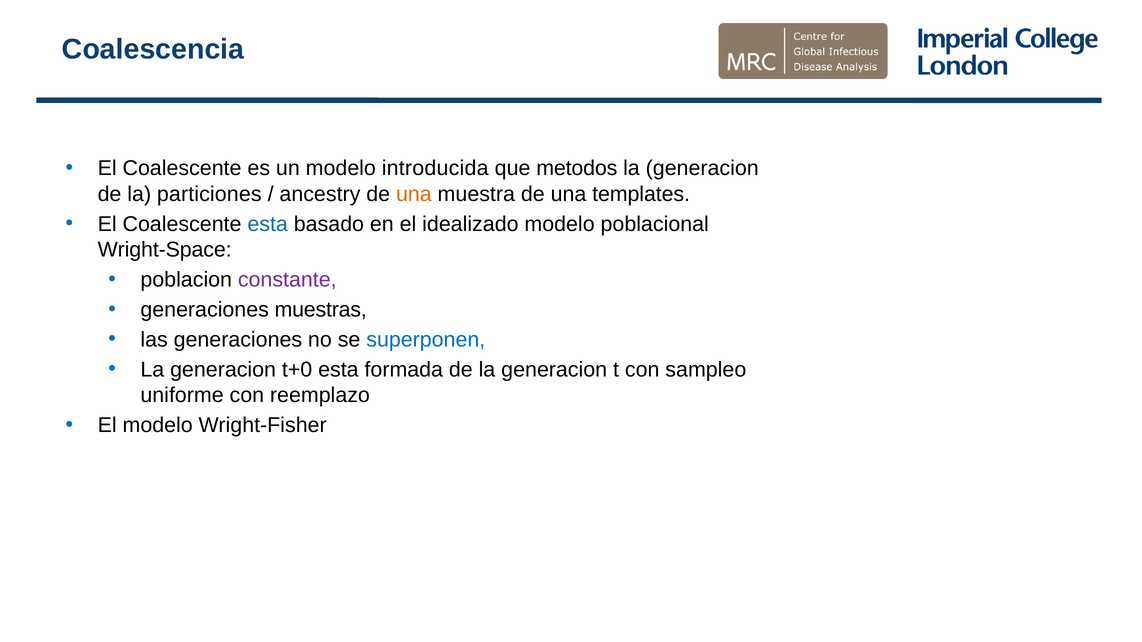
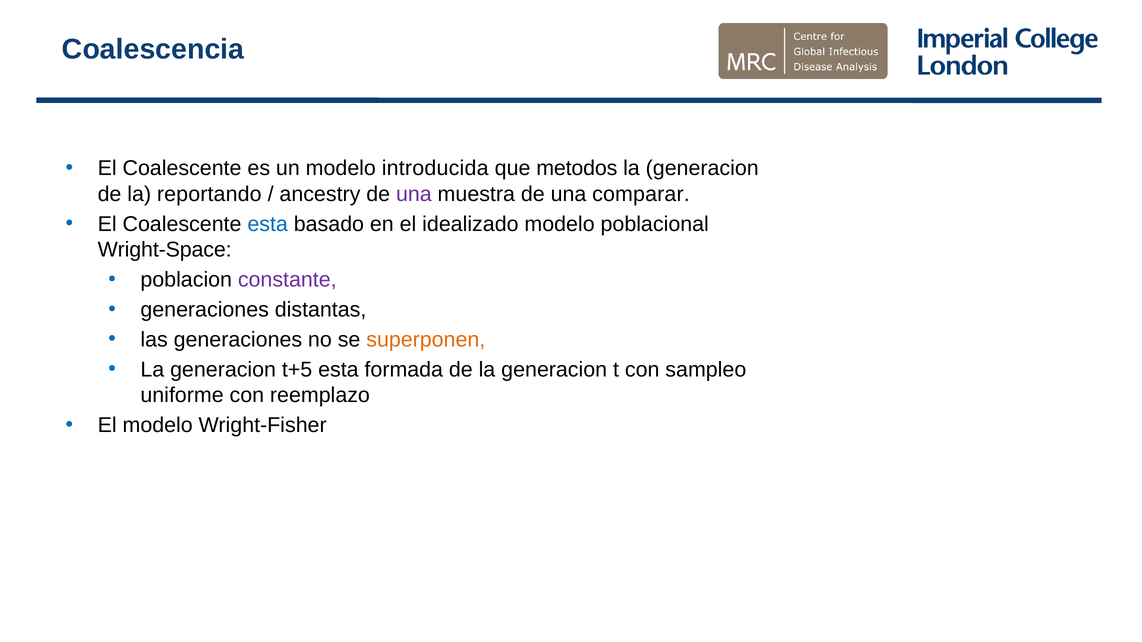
particiones: particiones -> reportando (209, 194)
una colour: orange -> purple (414, 194)
templates: templates -> comparar (641, 194)
muestras: muestras -> distantas (321, 310)
superponen colour: blue -> orange (426, 340)
t+0: t+0 -> t+5 (297, 370)
